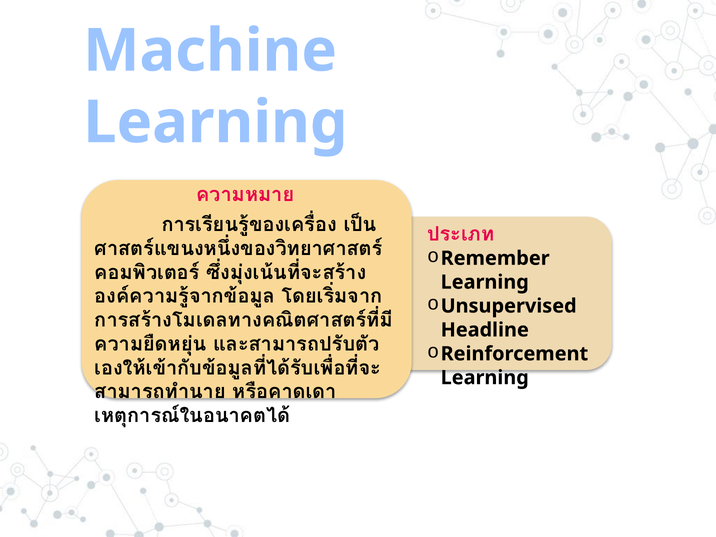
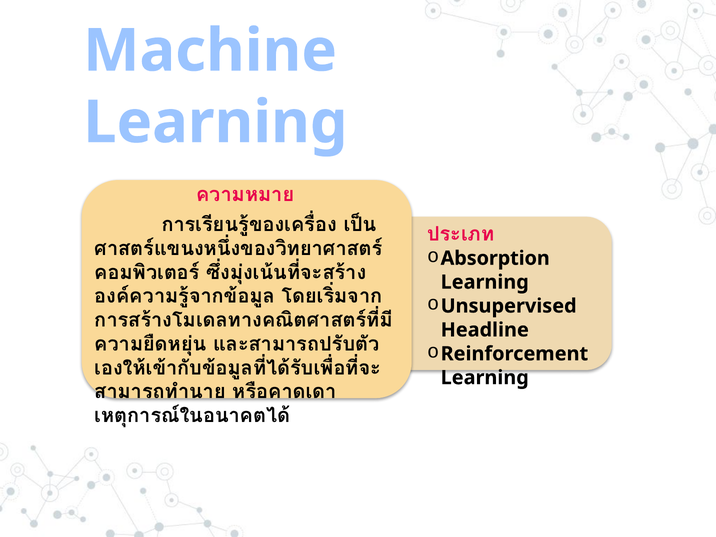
Remember: Remember -> Absorption (495, 258)
